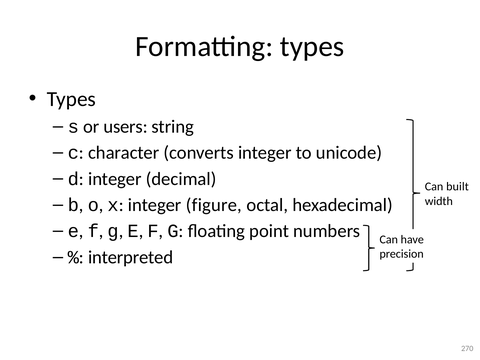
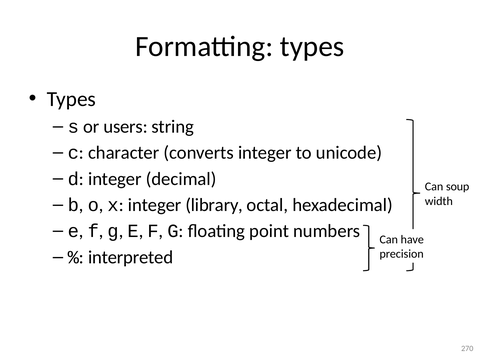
built: built -> soup (458, 187)
figure: figure -> library (214, 205)
